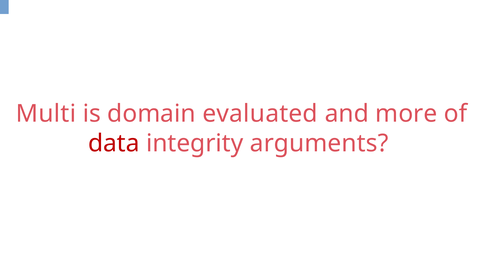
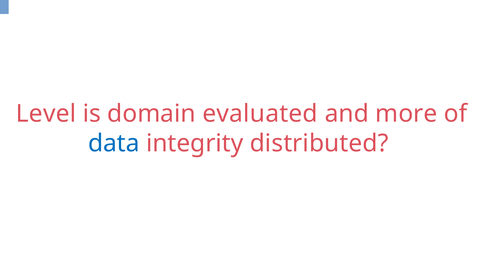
Multi: Multi -> Level (46, 114)
data colour: red -> blue (114, 143)
arguments: arguments -> distributed (319, 143)
